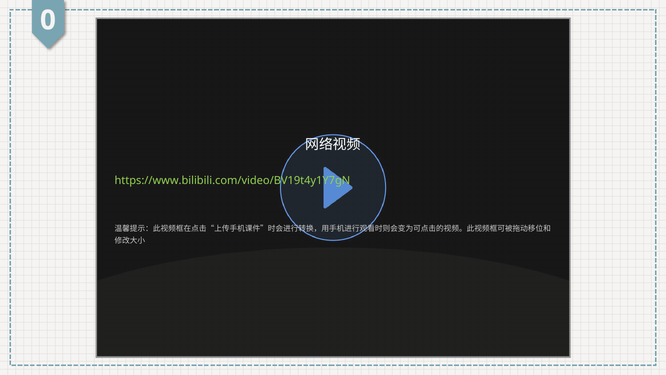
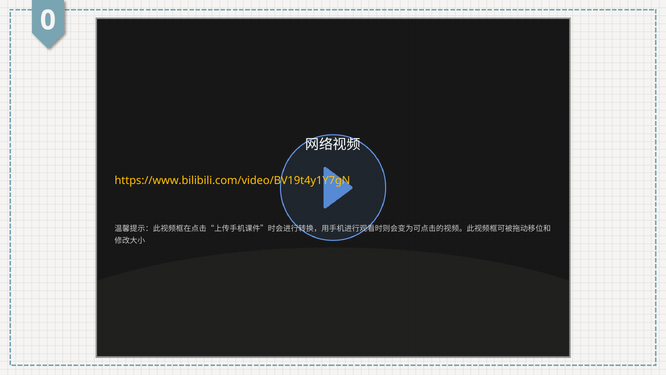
https://www.bilibili.com/video/BV19t4y1Y7gN colour: light green -> yellow (232, 180)
